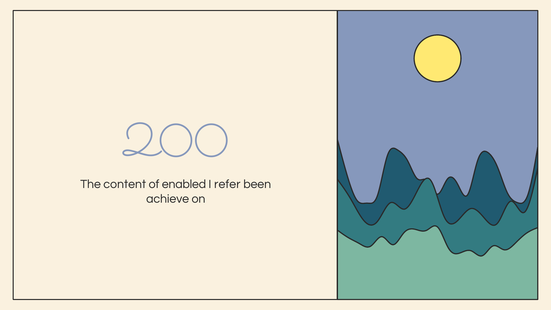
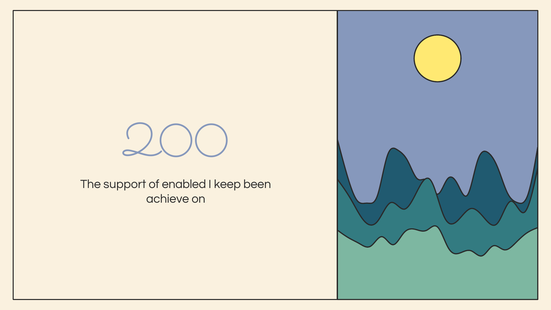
content: content -> support (125, 184)
refer: refer -> keep (227, 184)
